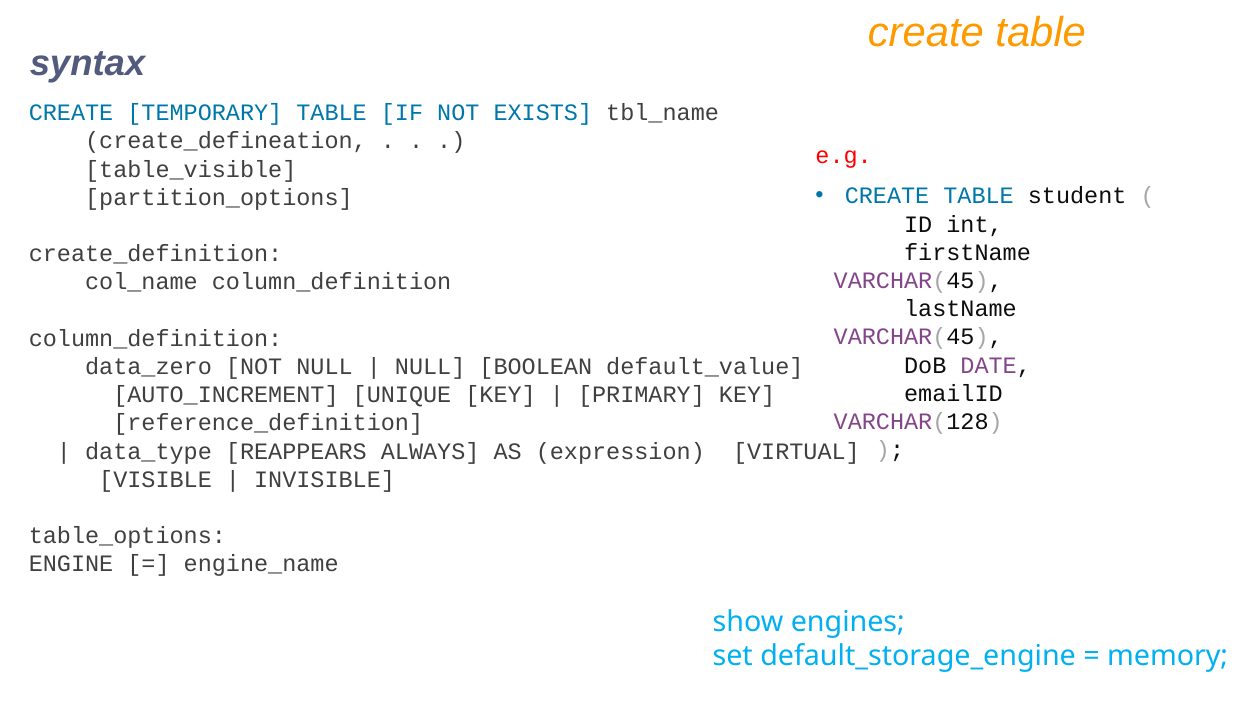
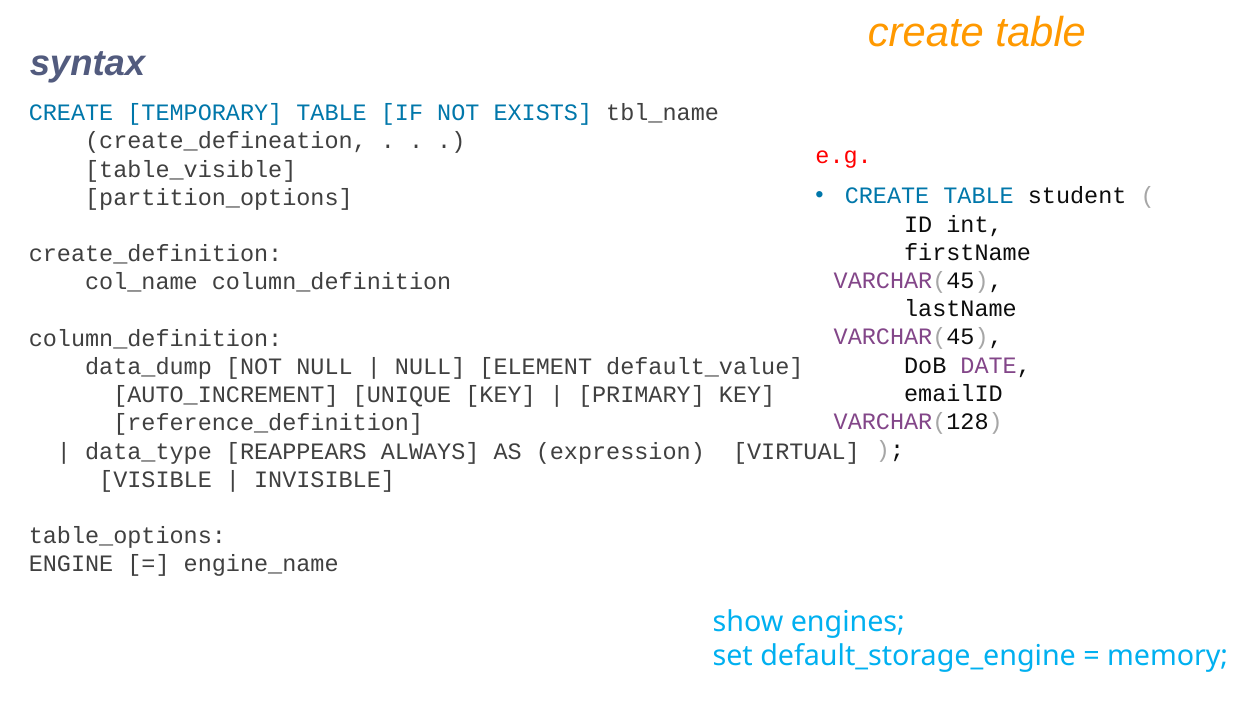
data_zero: data_zero -> data_dump (148, 366)
BOOLEAN: BOOLEAN -> ELEMENT (536, 366)
